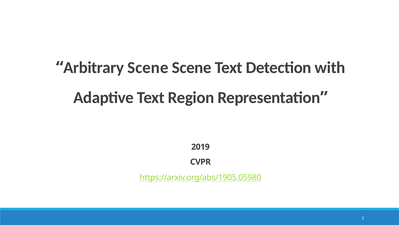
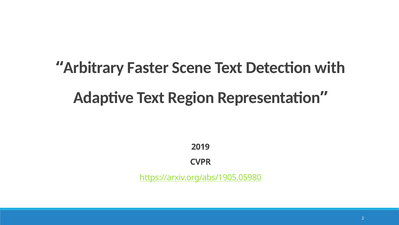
Arbitrary Scene: Scene -> Faster (148, 67)
